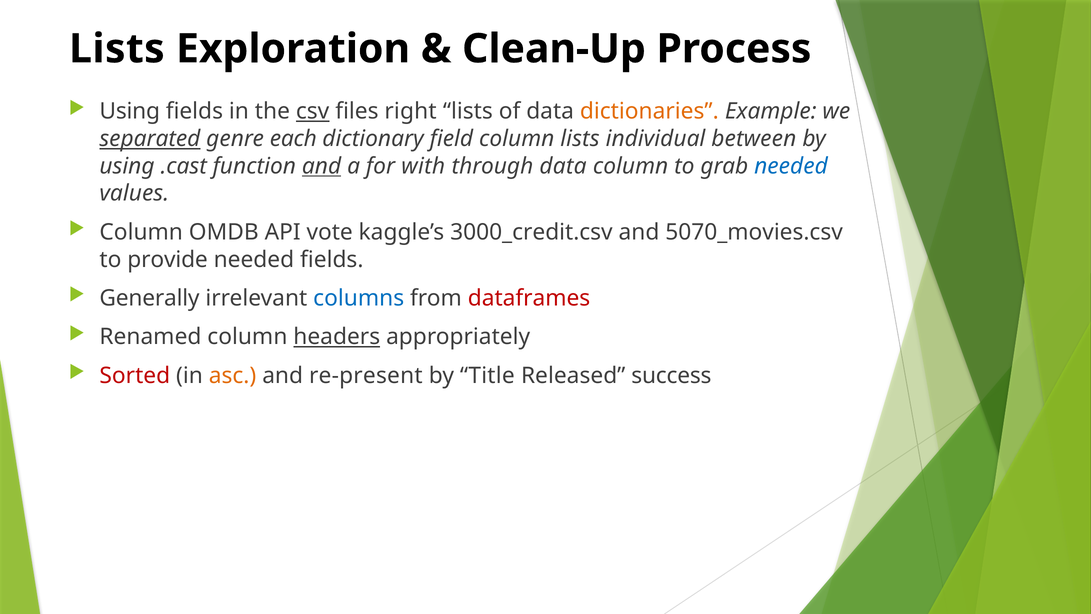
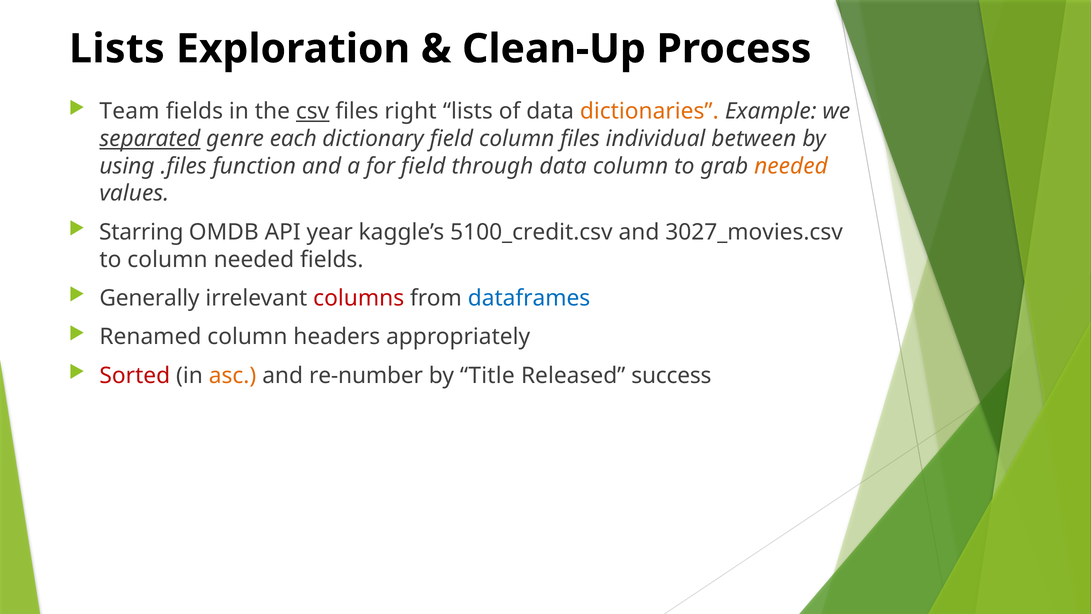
Using: Using -> Team (130, 111)
column lists: lists -> files (580, 139)
.cast: .cast -> .files (184, 166)
and underline: present -> none (322, 166)
for with: with -> field (423, 166)
needed colour: blue -> orange (791, 166)
Column: Column -> Starring (141, 232)
vote: vote -> year (330, 232)
3000_credit.csv: 3000_credit.csv -> 5100_credit.csv (531, 232)
5070_movies.csv: 5070_movies.csv -> 3027_movies.csv (754, 232)
to provide: provide -> column (167, 259)
columns colour: blue -> red (359, 298)
dataframes colour: red -> blue (529, 298)
headers underline: present -> none (337, 337)
re-present: re-present -> re-number (366, 375)
